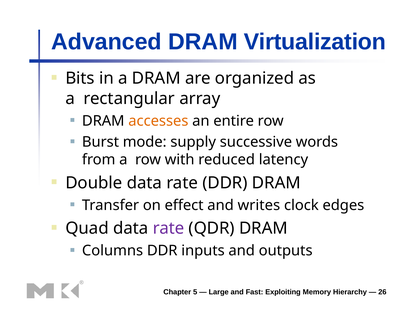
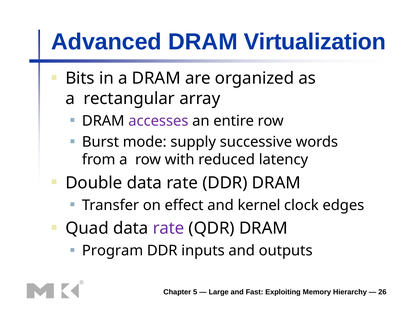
accesses colour: orange -> purple (158, 121)
writes: writes -> kernel (259, 205)
Columns: Columns -> Program (113, 251)
